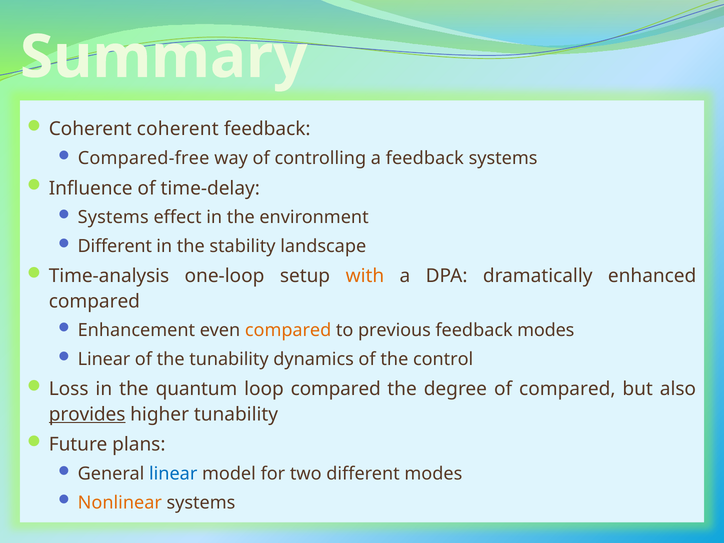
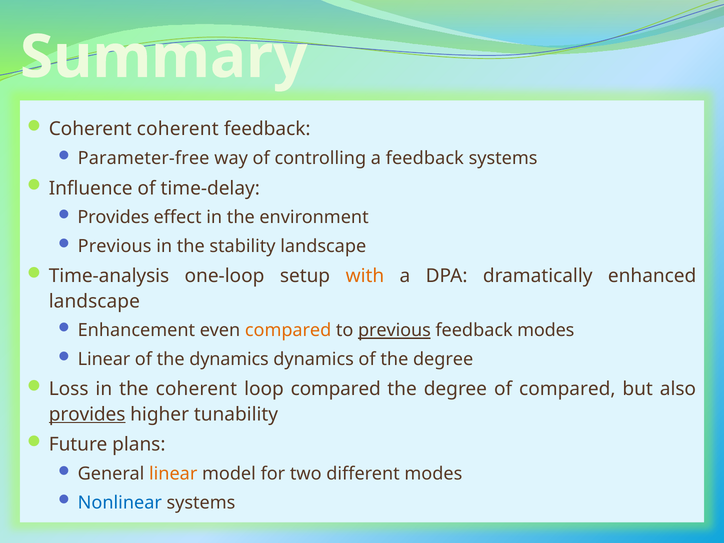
Compared-free: Compared-free -> Parameter-free (144, 158)
Systems: Systems -> Provides (113, 217)
Different: Different -> Previous (115, 246)
compared: compared -> landscape (94, 301)
previous underline: none -> present (394, 330)
the tunability: tunability -> dynamics (229, 359)
of the control: control -> degree (443, 359)
the quantum: quantum -> coherent (196, 389)
linear colour: blue -> orange (173, 474)
Nonlinear colour: orange -> blue (120, 503)
